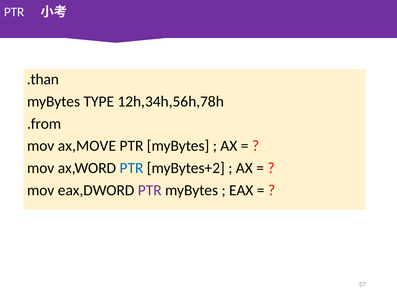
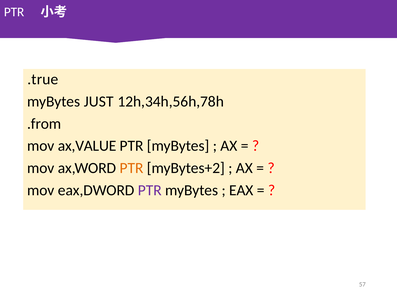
.than: .than -> .true (43, 79)
TYPE: TYPE -> JUST (99, 101)
ax,MOVE: ax,MOVE -> ax,VALUE (87, 146)
PTR colour: blue -> orange (132, 168)
